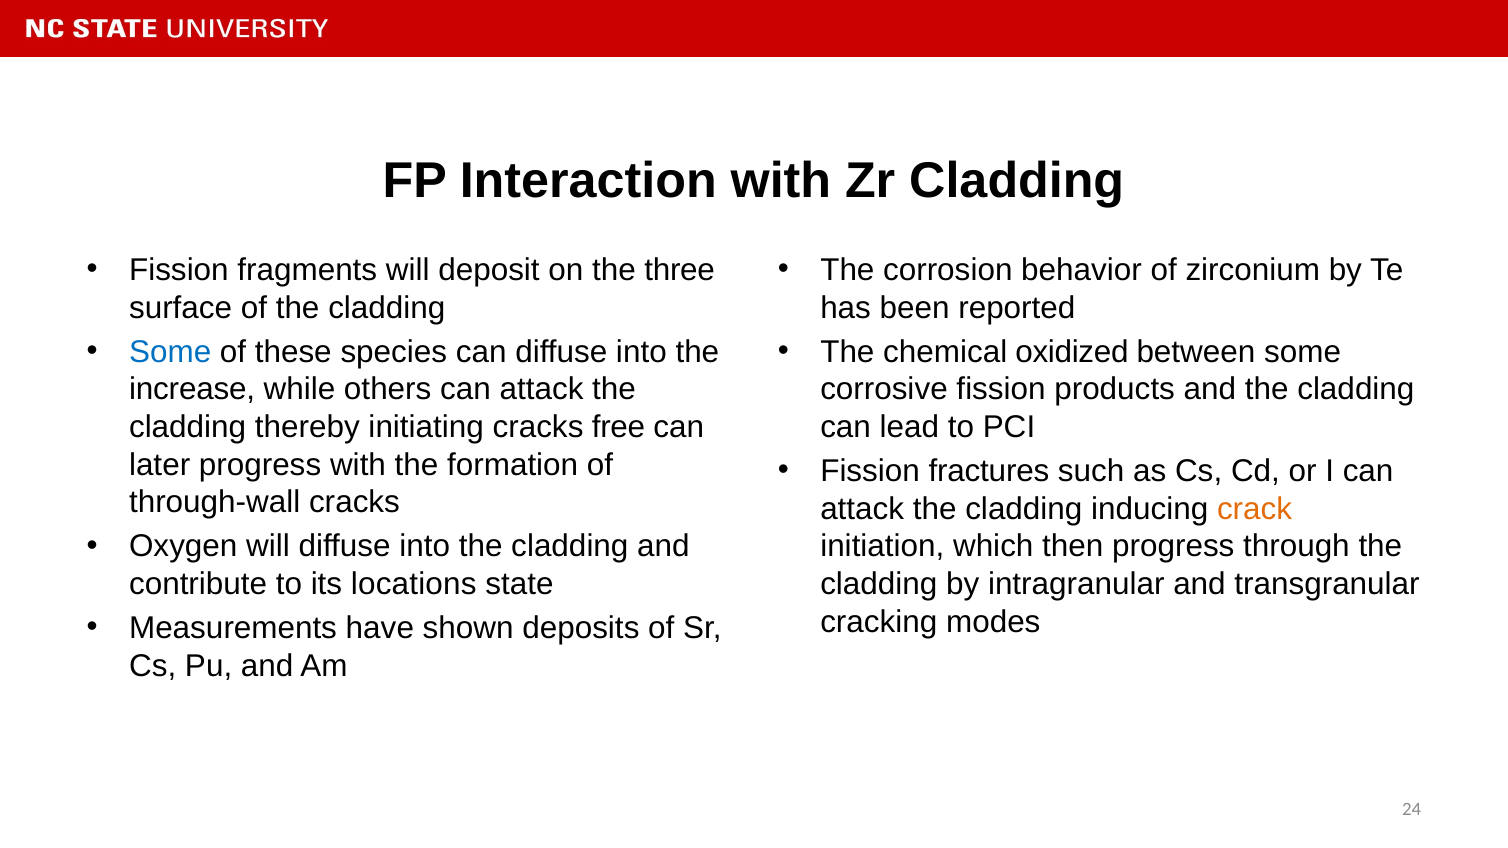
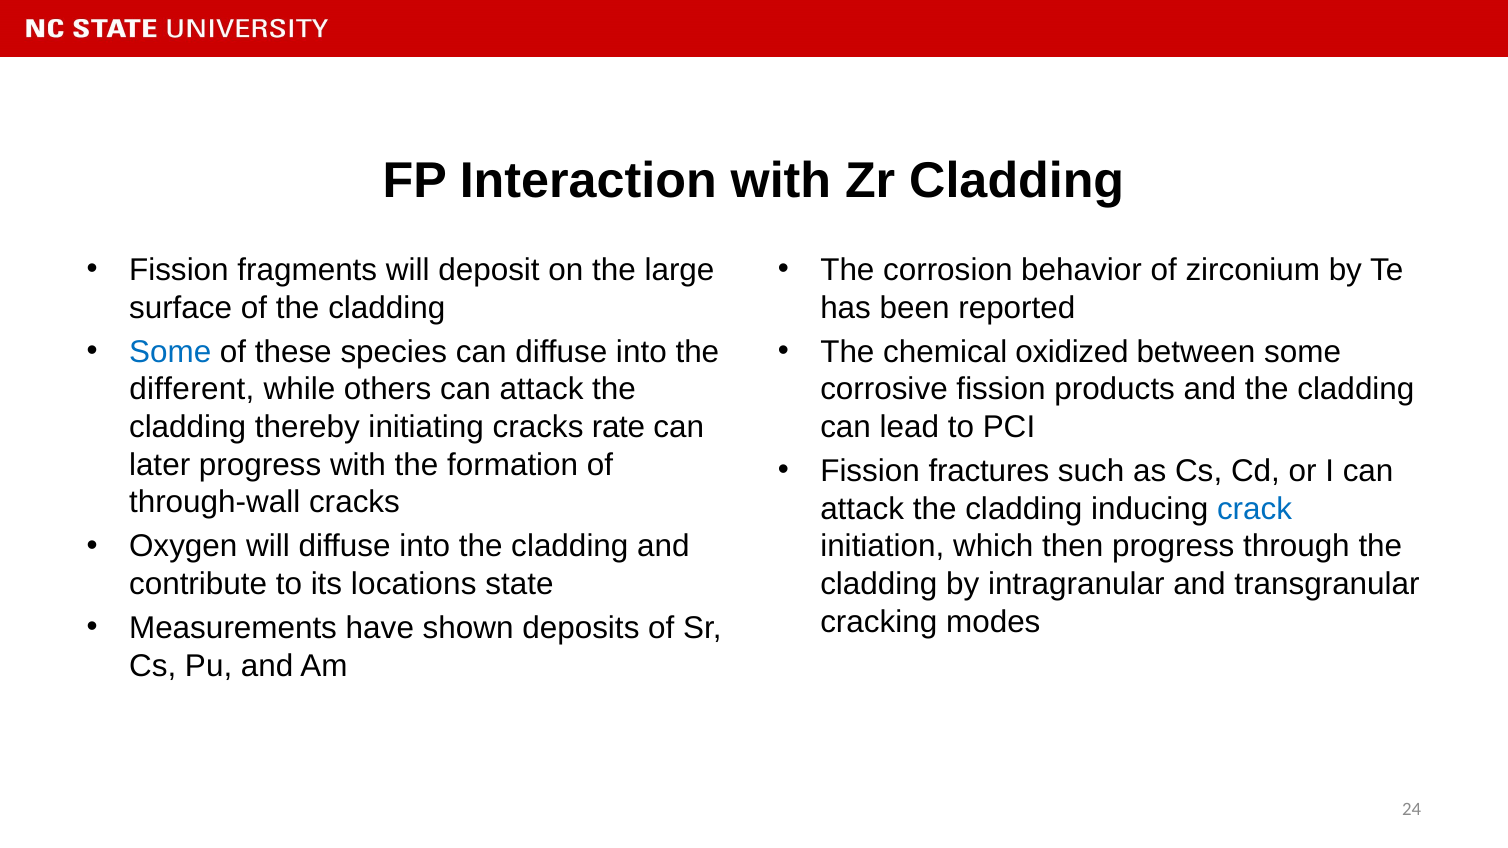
three: three -> large (679, 270)
increase: increase -> different (192, 390)
free: free -> rate (619, 427)
crack colour: orange -> blue (1255, 509)
